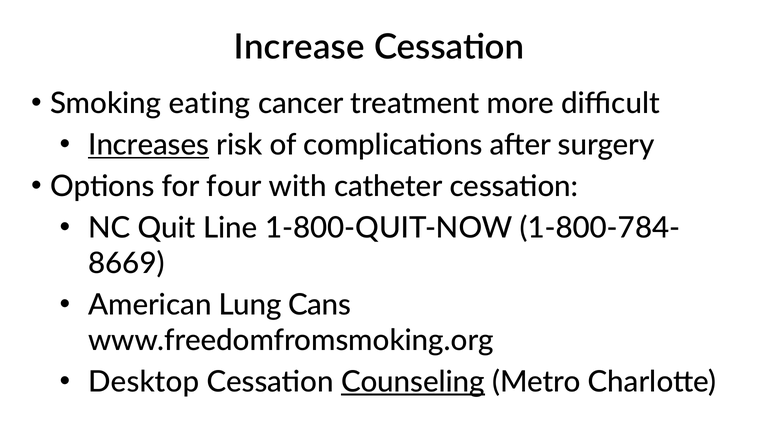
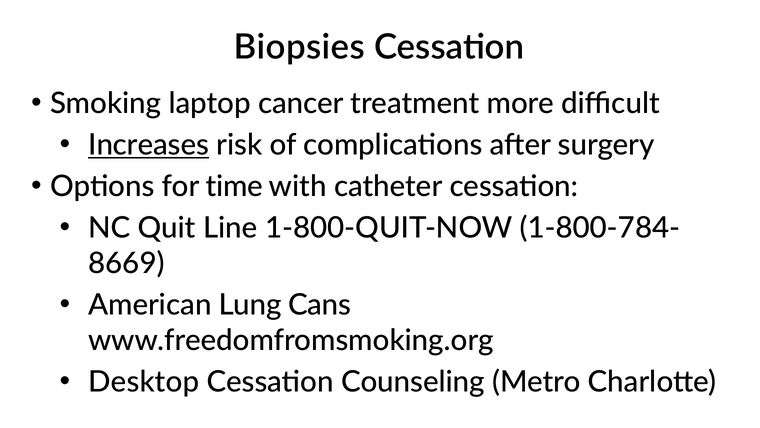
Increase: Increase -> Biopsies (299, 47)
eating: eating -> laptop (210, 103)
four: four -> time (234, 186)
Counseling underline: present -> none (413, 381)
